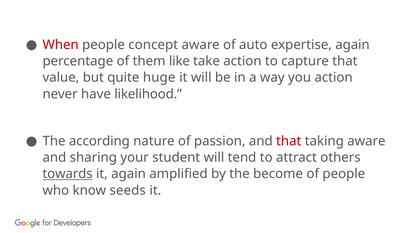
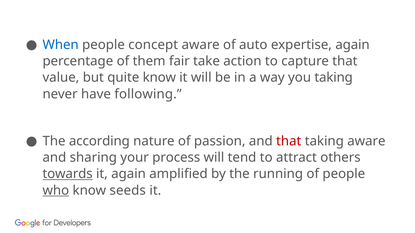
When colour: red -> blue (61, 45)
like: like -> fair (179, 61)
quite huge: huge -> know (159, 78)
you action: action -> taking (334, 78)
likelihood: likelihood -> following (148, 94)
student: student -> process (176, 158)
become: become -> running (278, 174)
who underline: none -> present (56, 191)
